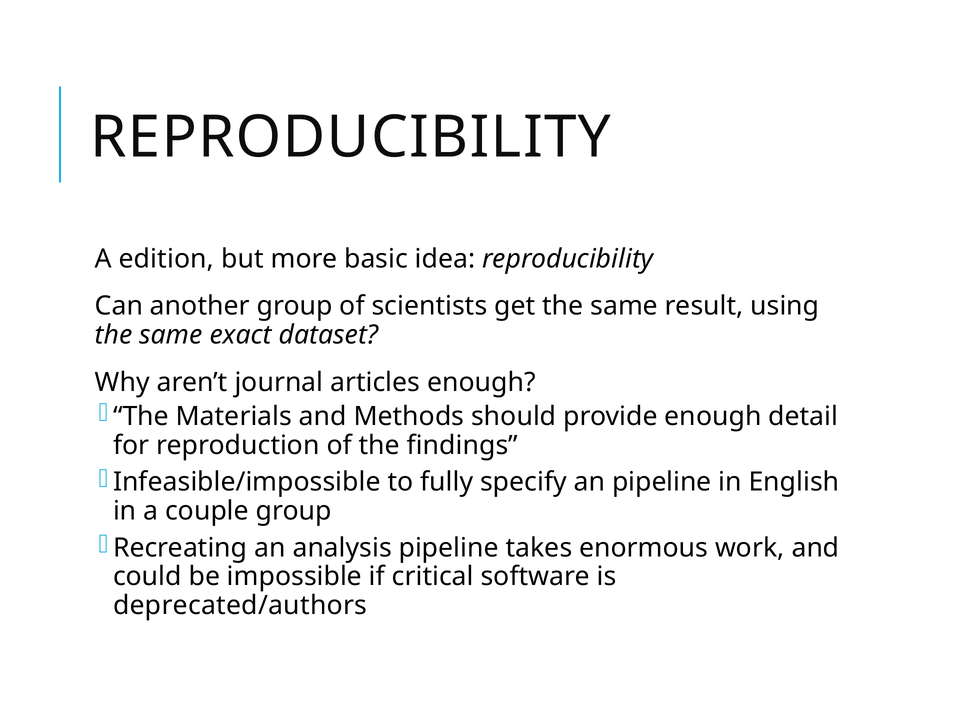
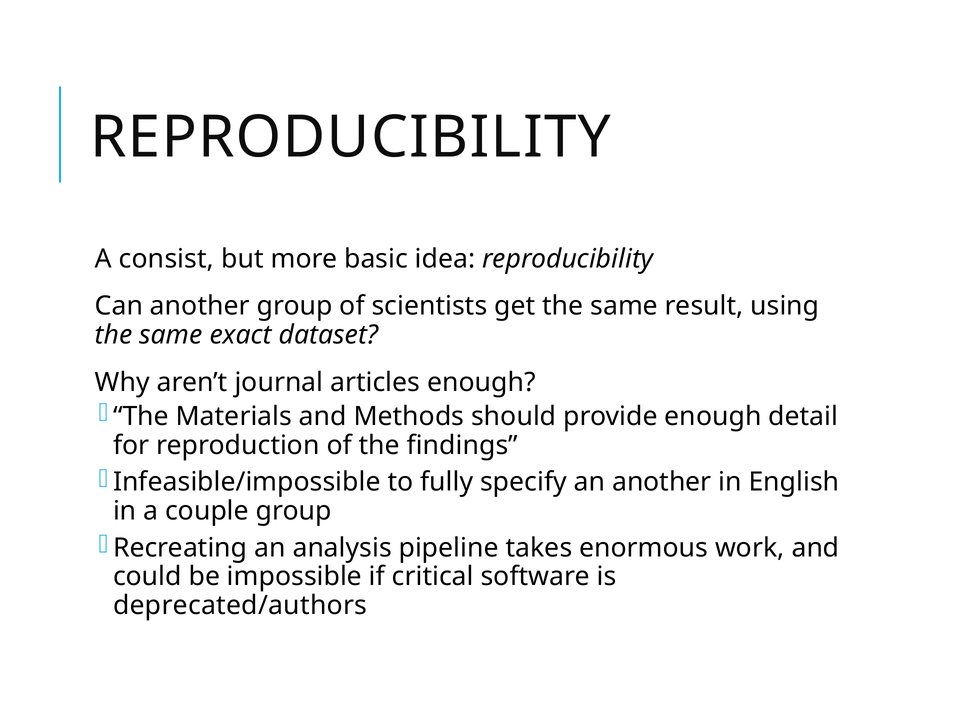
edition: edition -> consist (166, 259)
an pipeline: pipeline -> another (662, 482)
